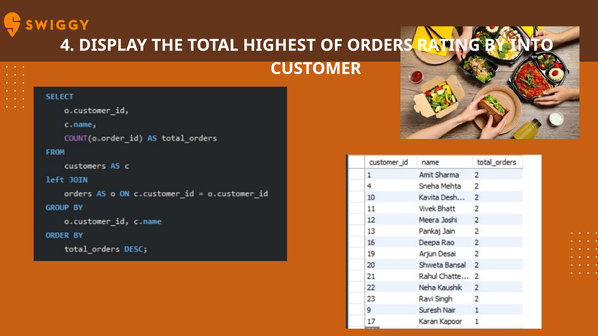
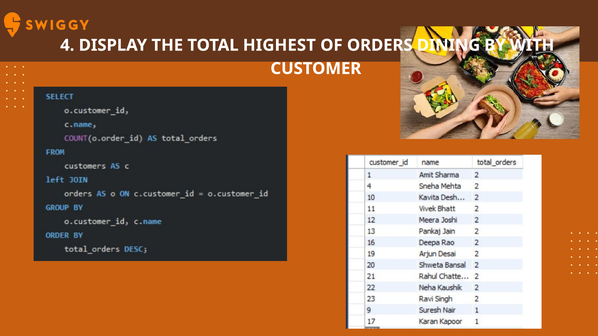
RATING: RATING -> DINING (448, 45)
INTO: INTO -> WITH (532, 45)
